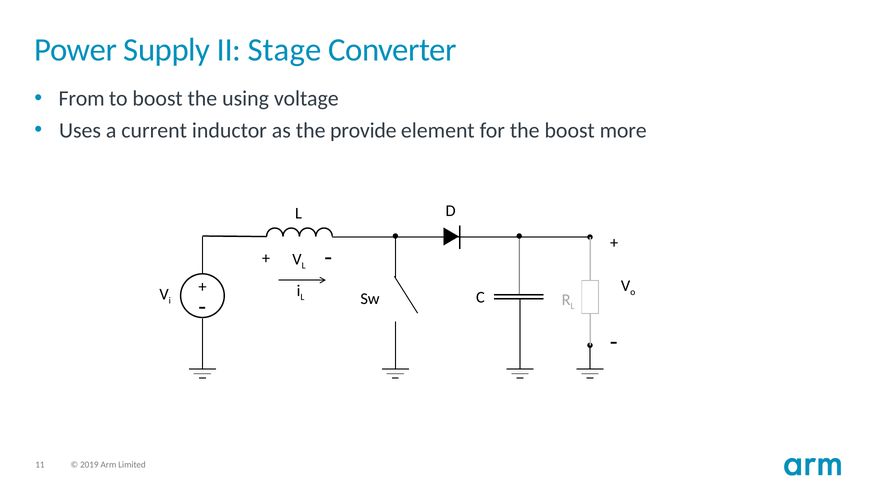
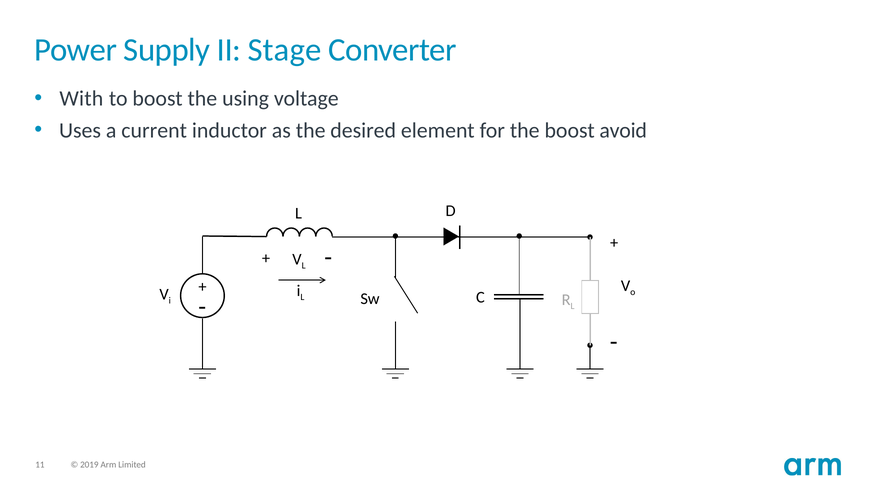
From: From -> With (81, 99)
provide: provide -> desired (363, 130)
more: more -> avoid (623, 130)
